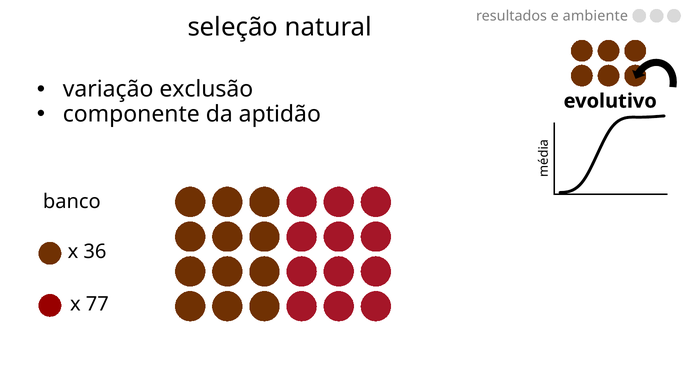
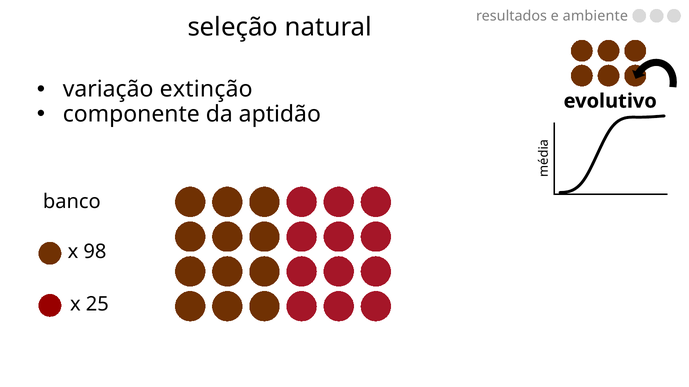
exclusão: exclusão -> extinção (206, 90)
36: 36 -> 98 (95, 252)
77: 77 -> 25 (97, 304)
